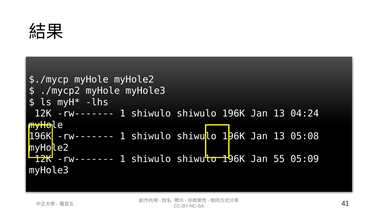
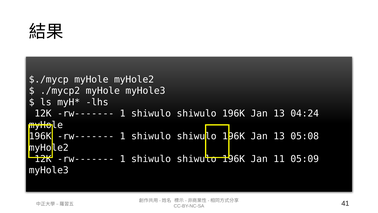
55: 55 -> 11 (279, 159)
